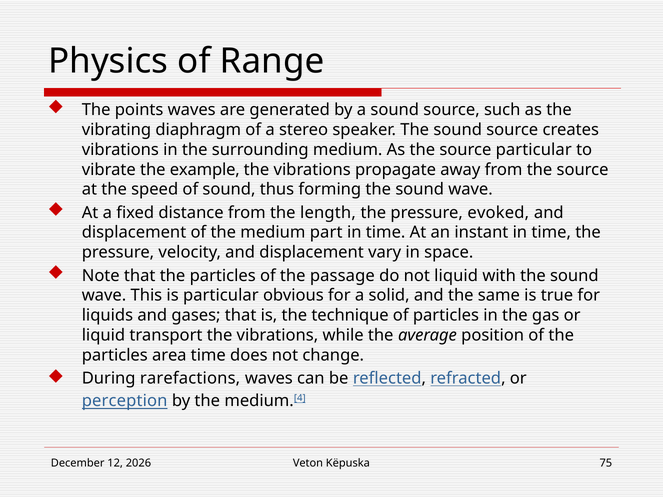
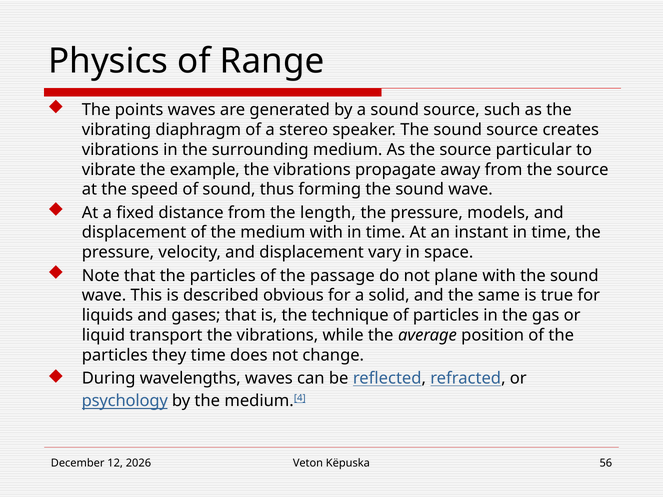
evoked: evoked -> models (498, 213)
medium part: part -> with (326, 233)
not liquid: liquid -> plane (456, 276)
is particular: particular -> described (221, 296)
area: area -> they (169, 355)
rarefactions: rarefactions -> wavelengths (190, 378)
perception: perception -> psychology (125, 401)
75: 75 -> 56 (606, 464)
